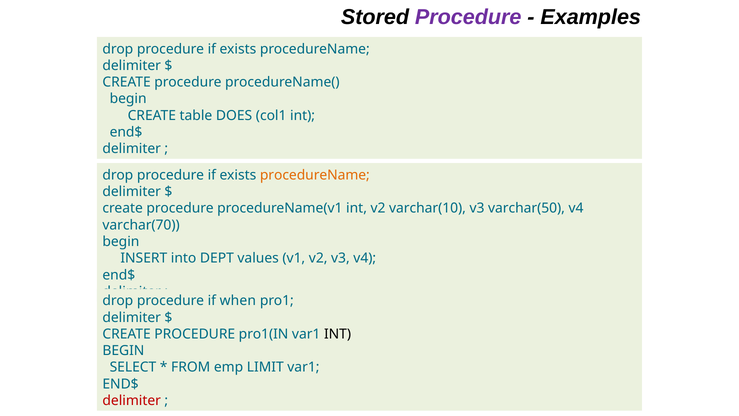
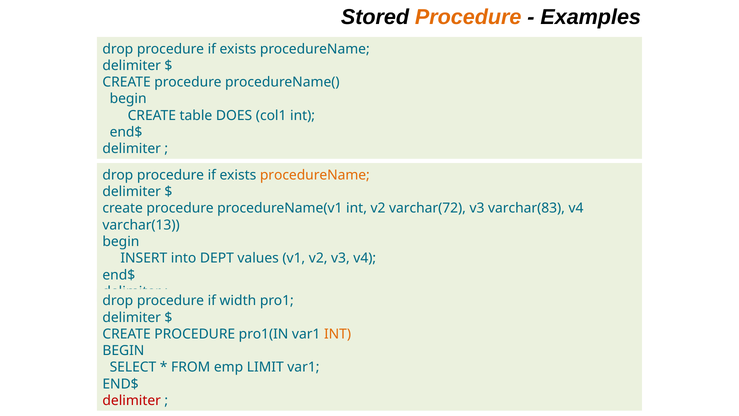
Procedure colour: purple -> orange (468, 17)
varchar(10: varchar(10 -> varchar(72 (428, 208)
varchar(50: varchar(50 -> varchar(83 (527, 208)
varchar(70: varchar(70 -> varchar(13 (141, 225)
when: when -> width (238, 301)
INT colour: black -> orange (338, 334)
